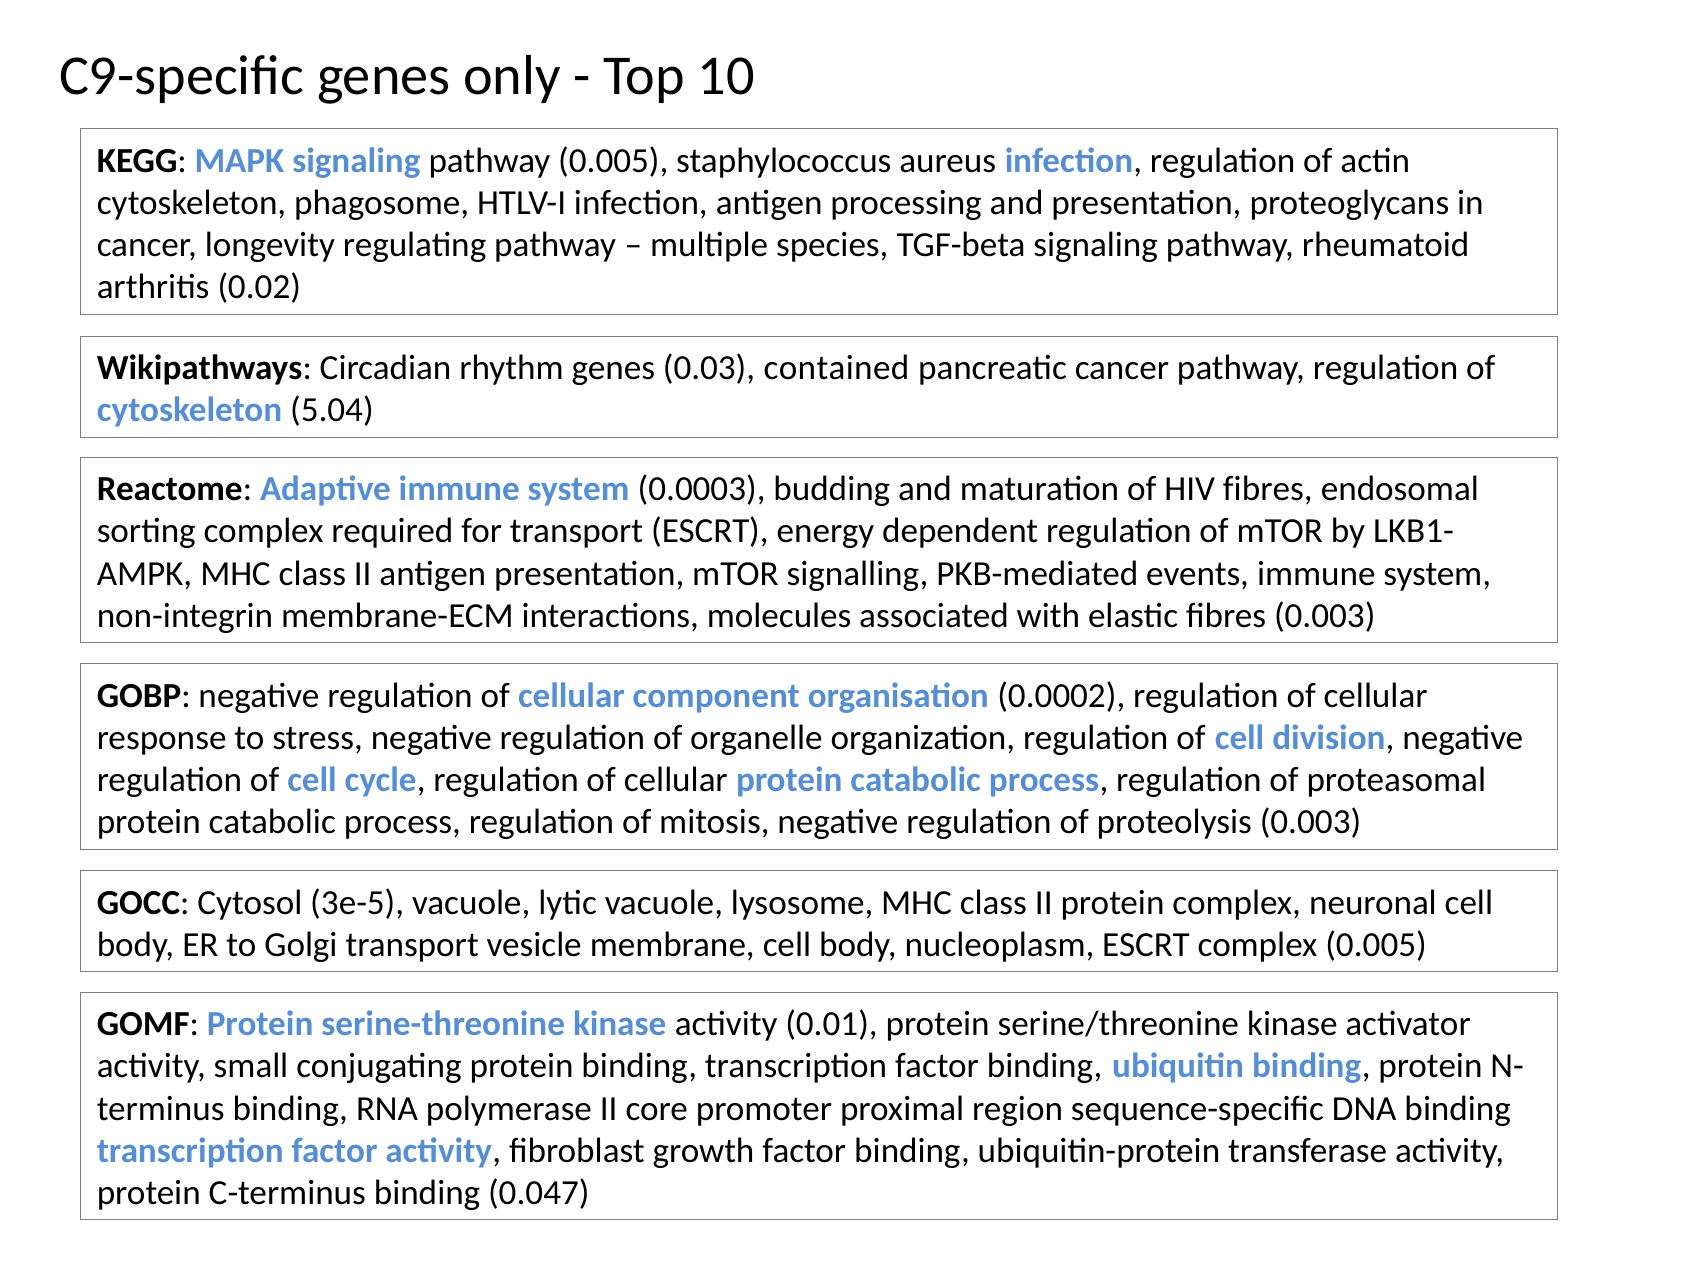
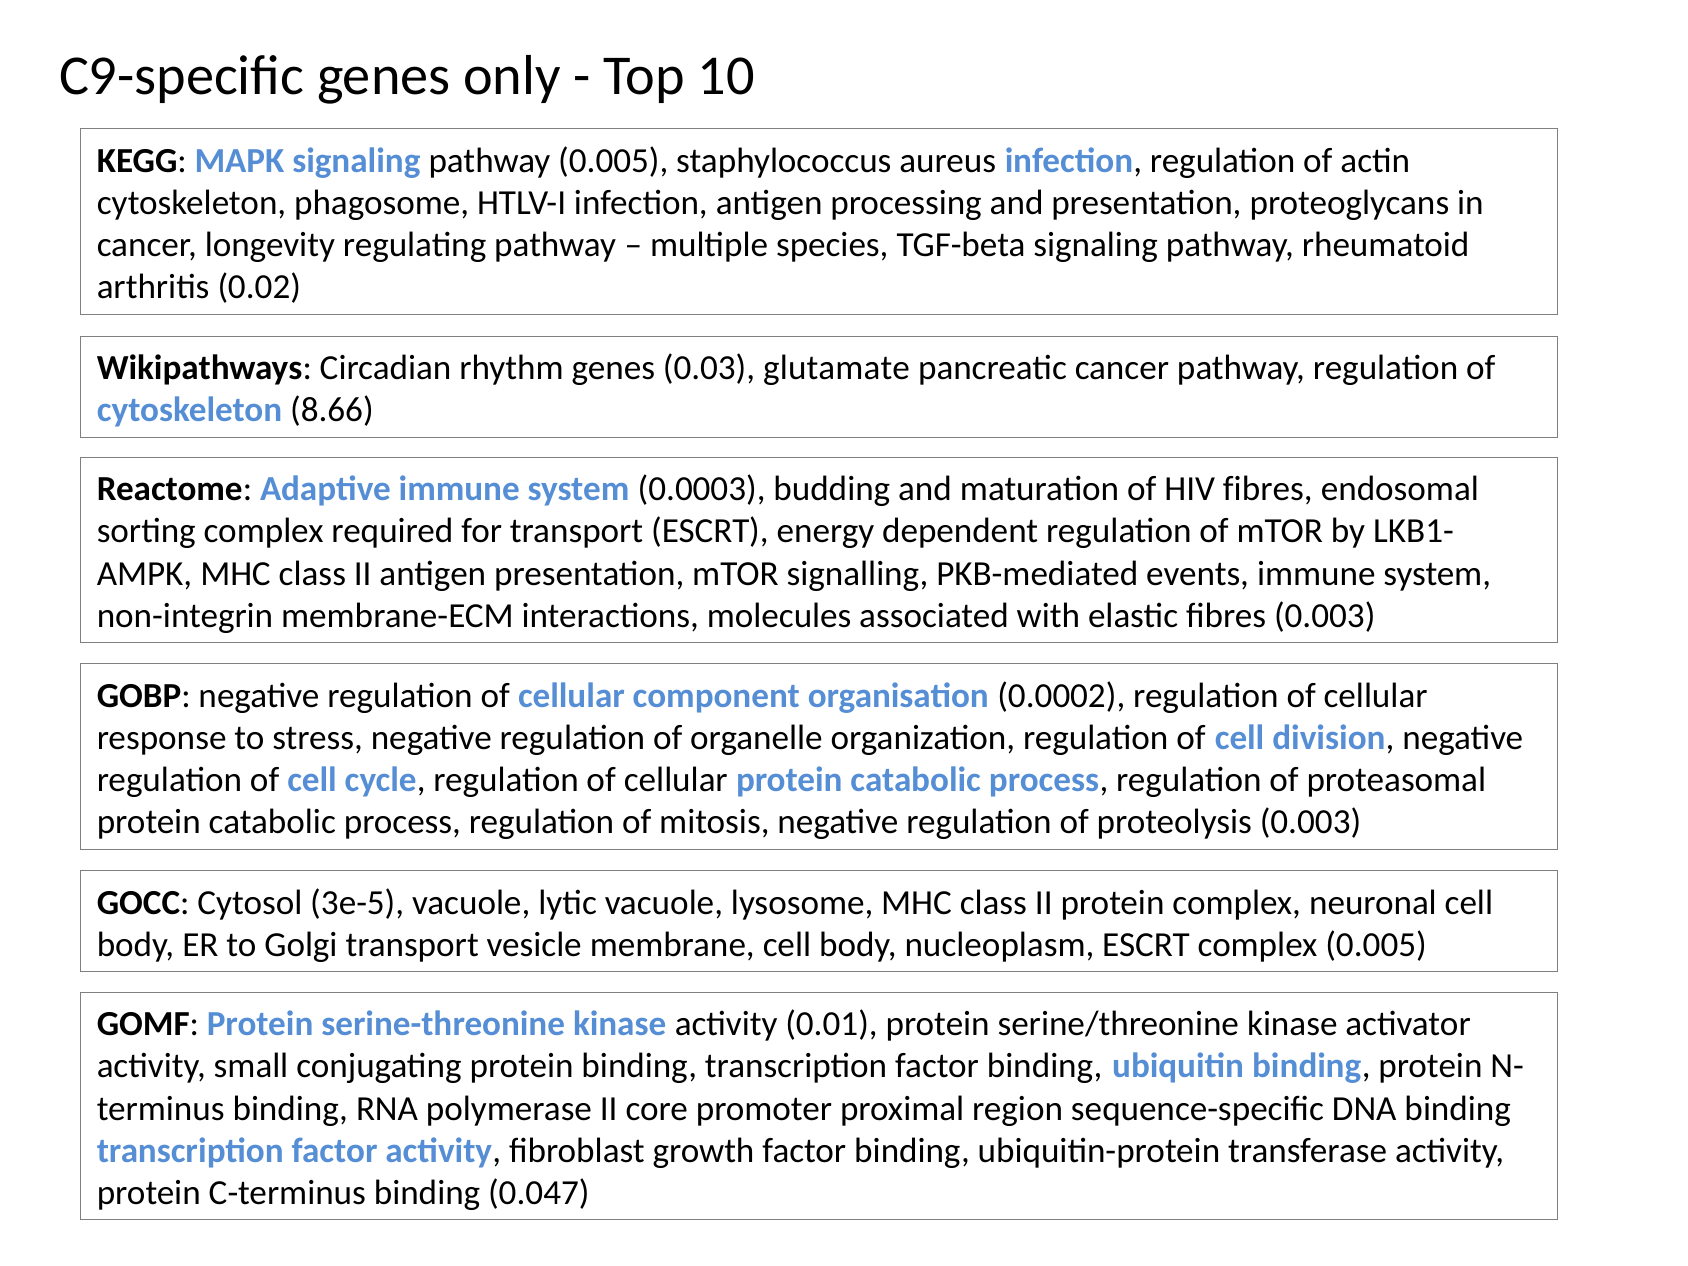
contained: contained -> glutamate (837, 368)
5.04: 5.04 -> 8.66 (332, 410)
